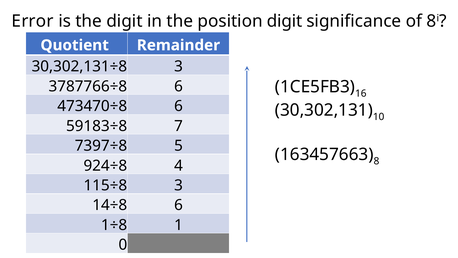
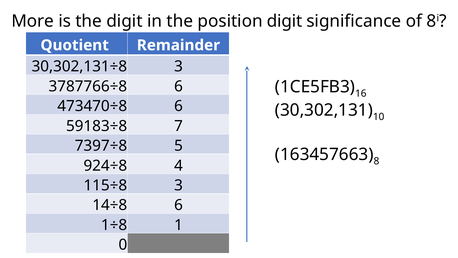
Error: Error -> More (33, 21)
